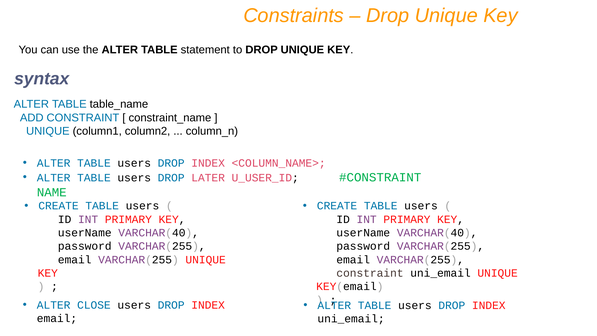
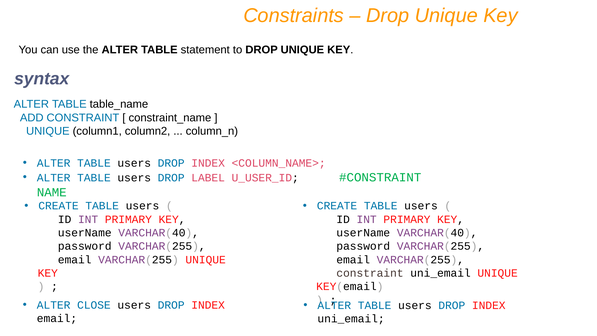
LATER: LATER -> LABEL (208, 178)
